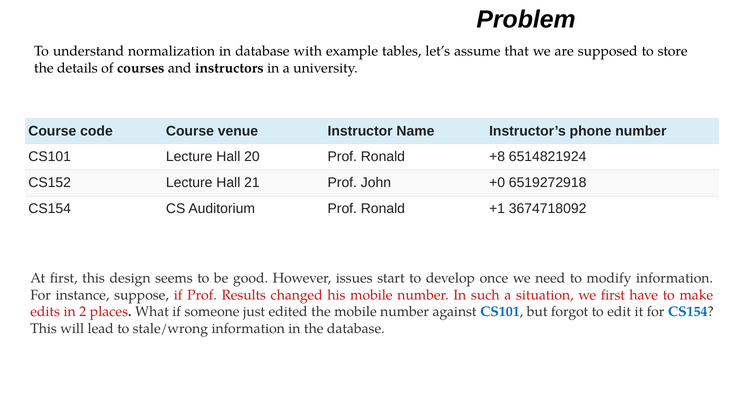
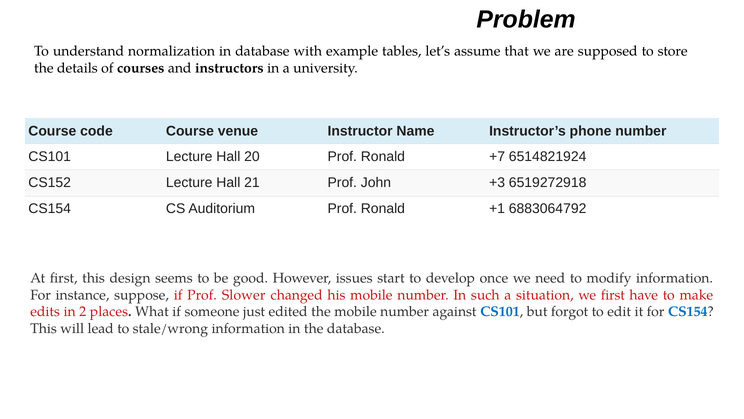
+8: +8 -> +7 (497, 156)
+0: +0 -> +3 (497, 182)
3674718092: 3674718092 -> 6883064792 (548, 208)
Results: Results -> Slower (244, 295)
